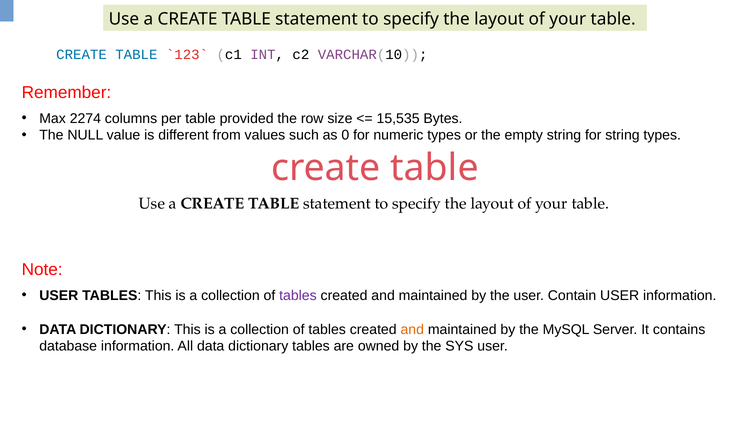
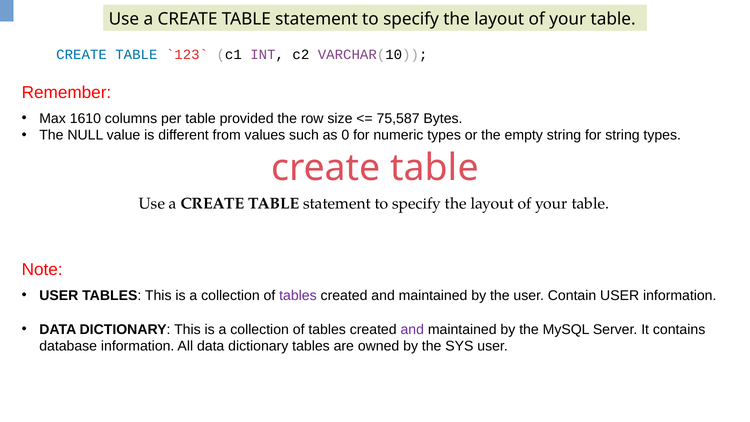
2274: 2274 -> 1610 (85, 118)
15,535: 15,535 -> 75,587 (398, 118)
and colour: orange -> purple (412, 329)
